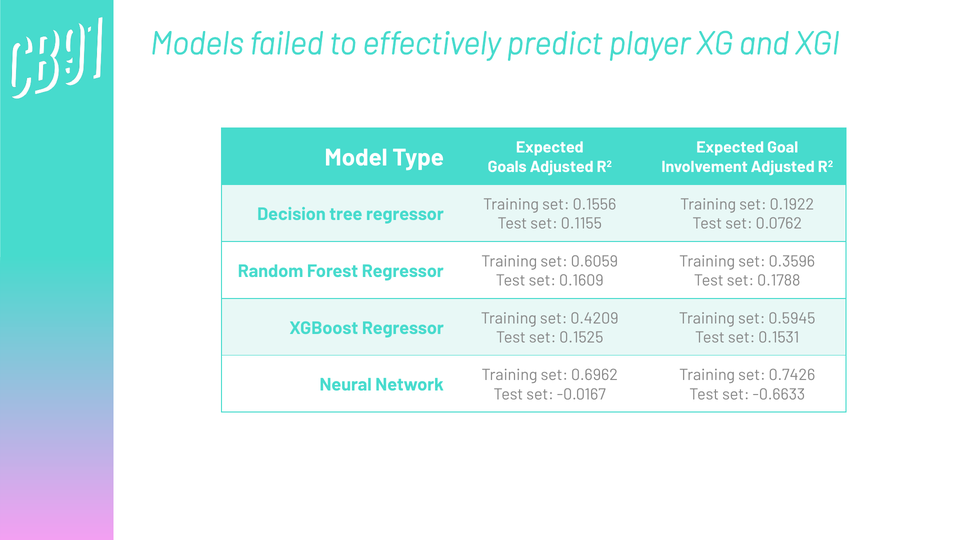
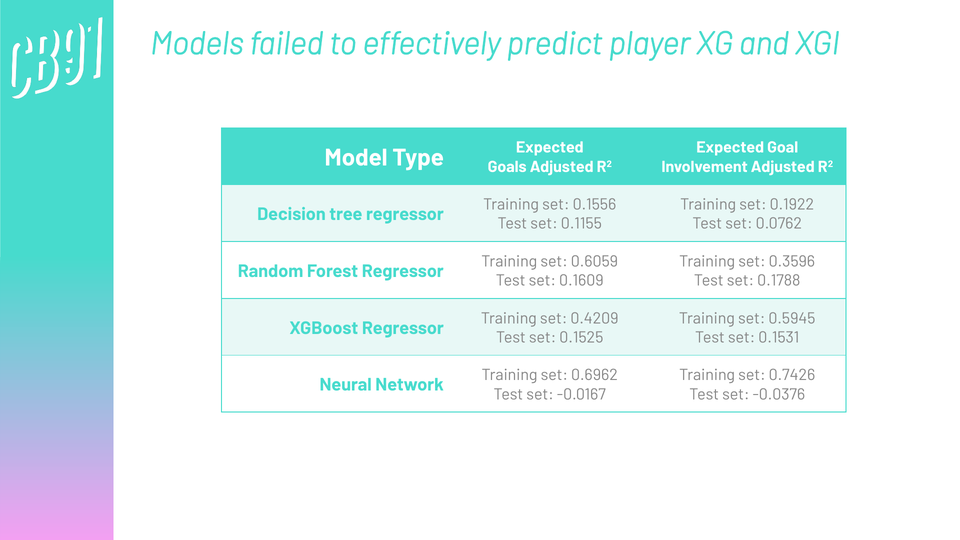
-0.6633: -0.6633 -> -0.0376 (779, 394)
